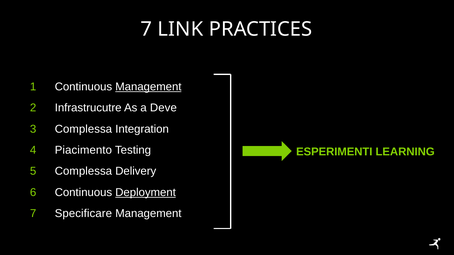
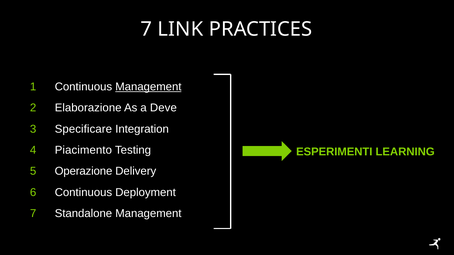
Infrastrucutre: Infrastrucutre -> Elaborazione (88, 108)
Complessa: Complessa -> Specificare (83, 129)
Complessa: Complessa -> Operazione (84, 172)
Deployment underline: present -> none (146, 193)
Specificare: Specificare -> Standalone (83, 214)
